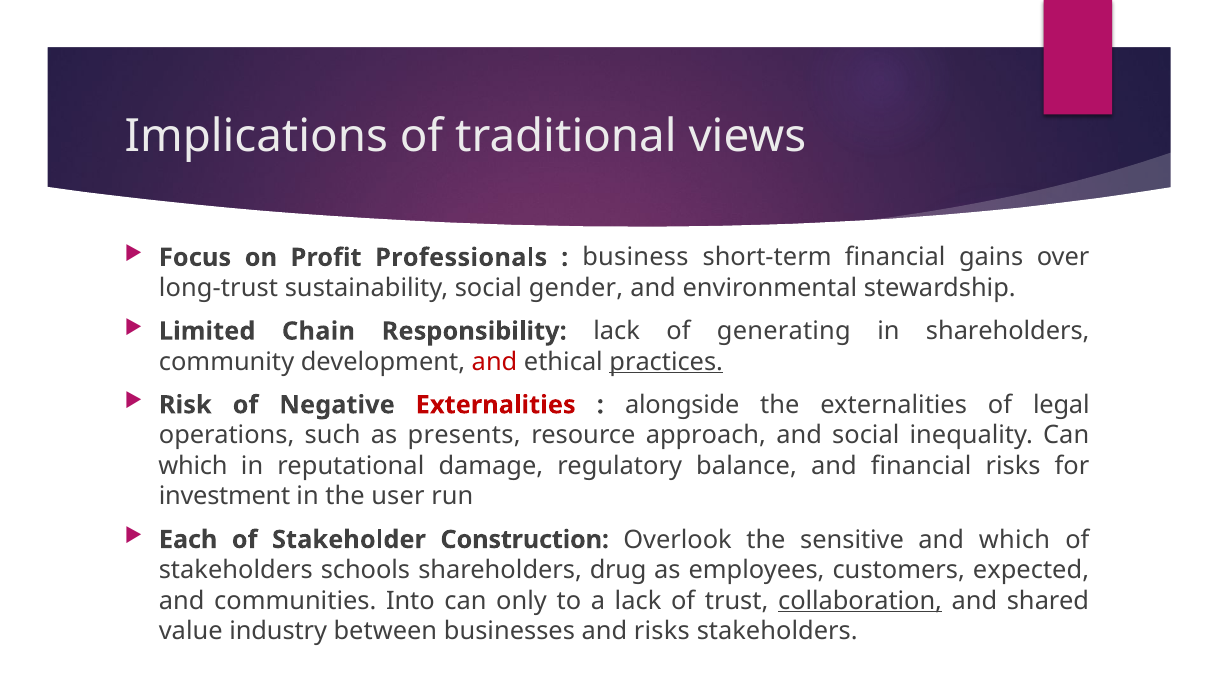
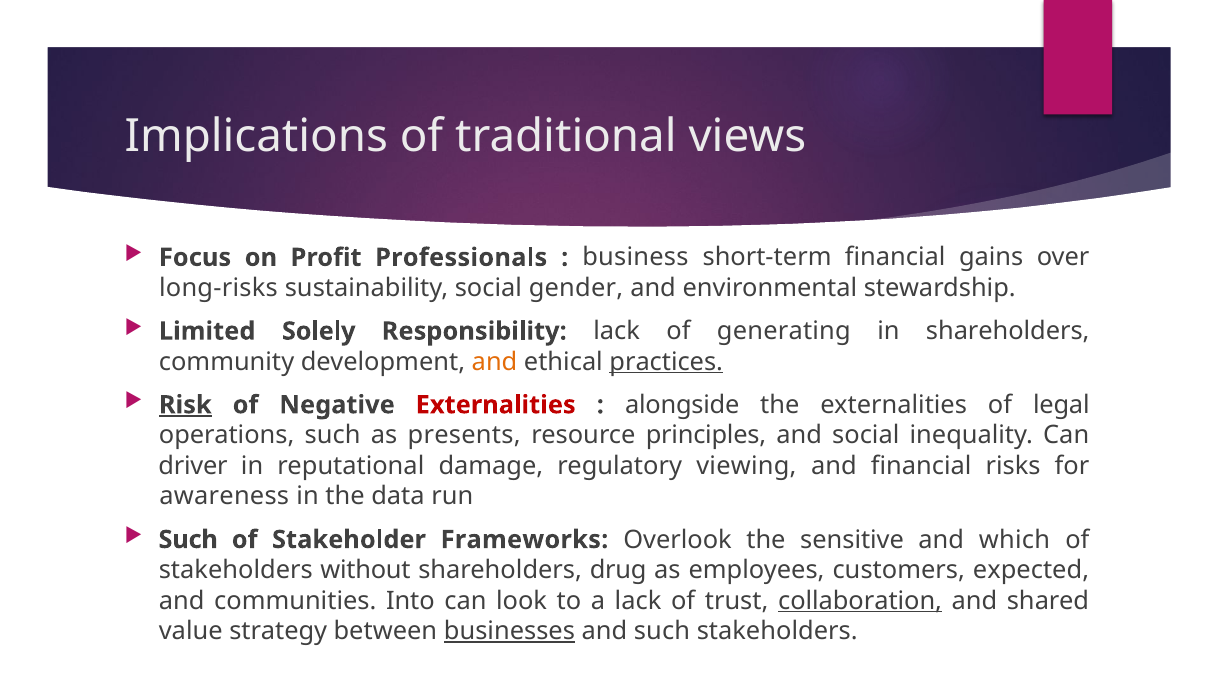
long-trust: long-trust -> long-risks (218, 288)
Chain: Chain -> Solely (319, 331)
and colour: red -> orange (495, 362)
Risk underline: none -> present (185, 405)
approach: approach -> principles (706, 435)
which: which -> driver (193, 466)
balance: balance -> viewing (746, 466)
investment: investment -> awareness (224, 496)
user: user -> data (398, 496)
Each: Each -> Such (188, 539)
Construction: Construction -> Frameworks (524, 539)
schools: schools -> without (366, 570)
only: only -> look (522, 600)
industry: industry -> strategy (278, 631)
businesses underline: none -> present (509, 631)
and risks: risks -> such (662, 631)
